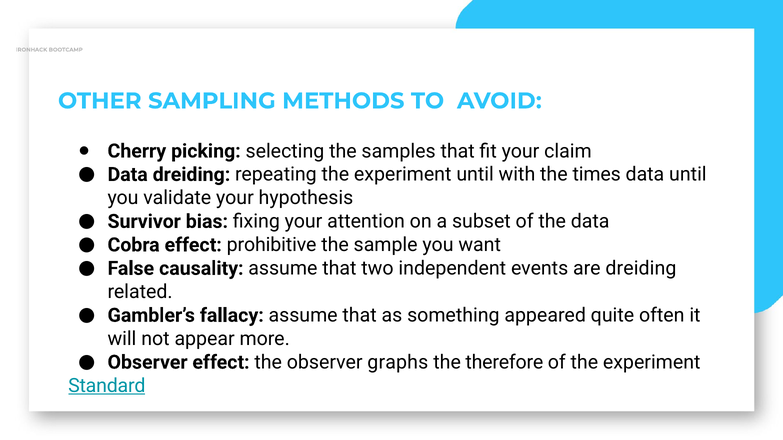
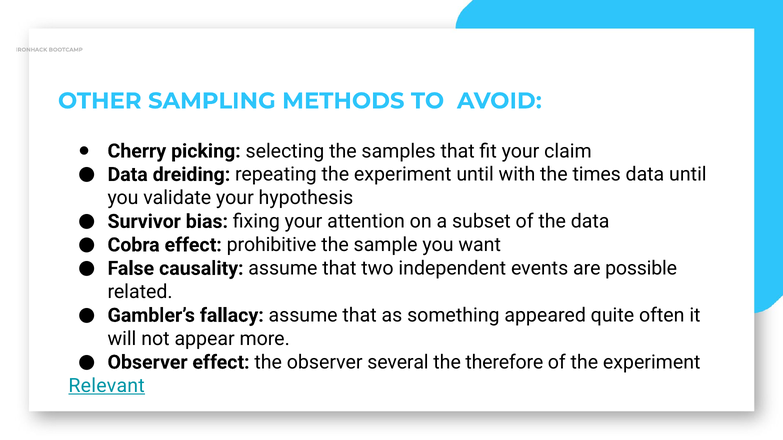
are dreiding: dreiding -> possible (641, 269)
graphs: graphs -> several (398, 363)
Standard: Standard -> Relevant (107, 386)
